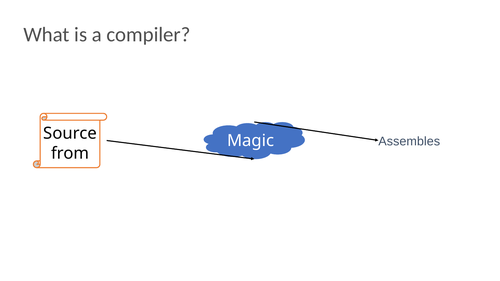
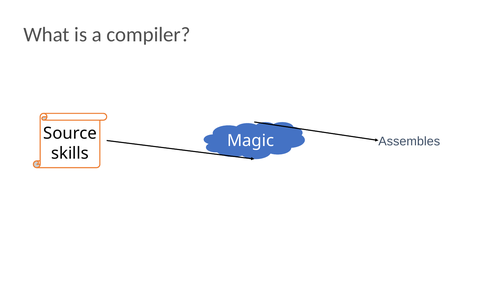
from: from -> skills (70, 154)
